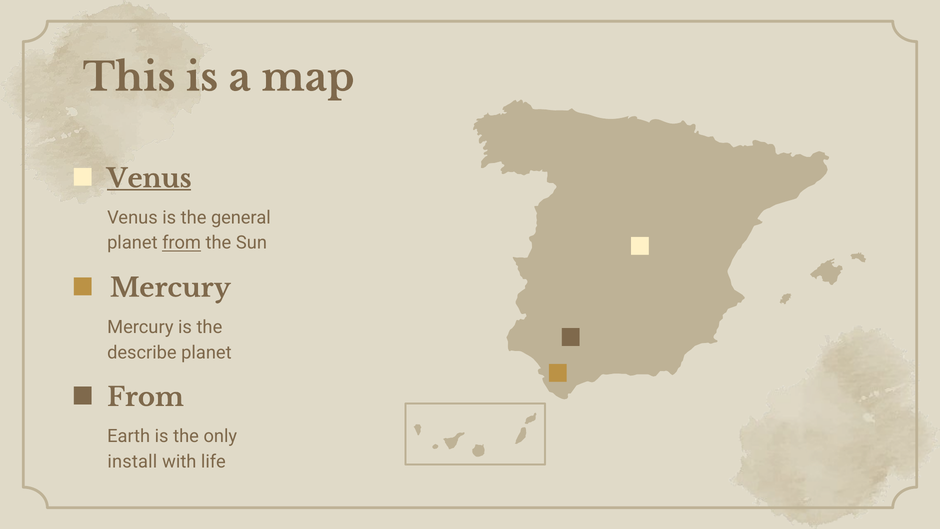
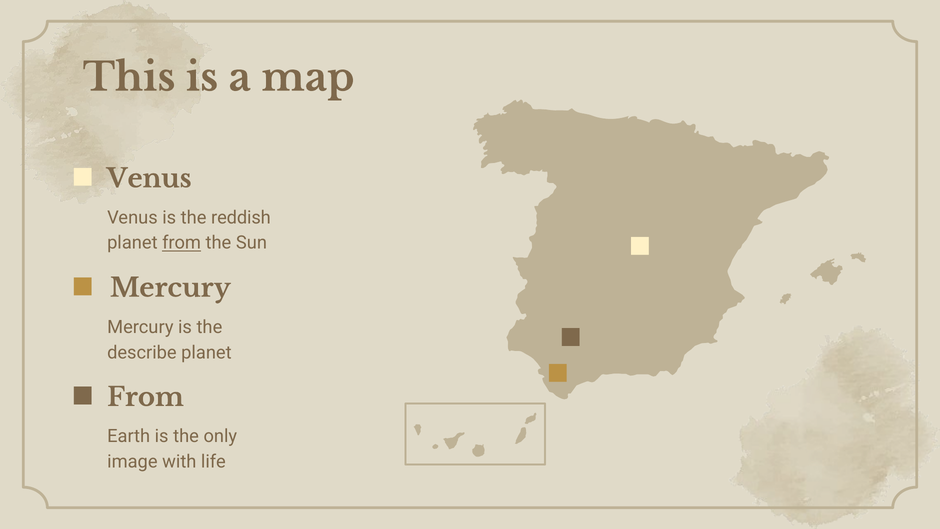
Venus underline: present -> none (149, 179)
general: general -> reddish (241, 218)
install: install -> image (132, 461)
